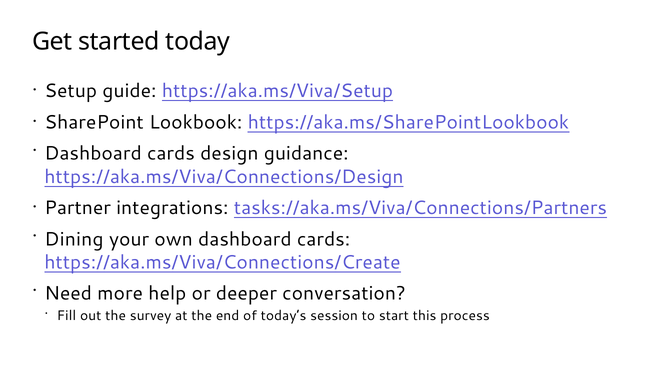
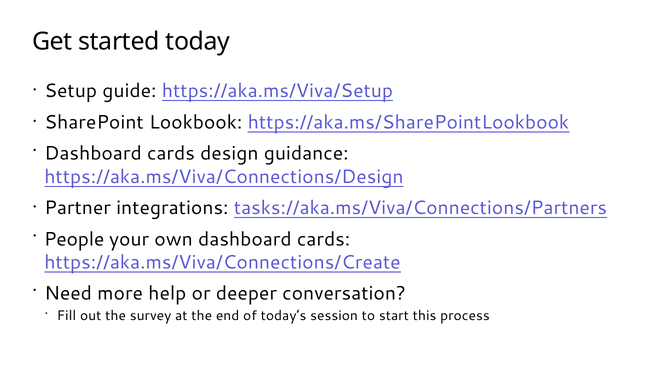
Dining: Dining -> People (74, 239)
